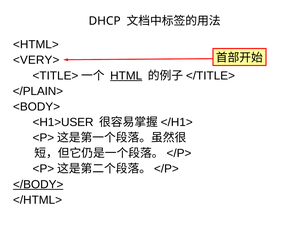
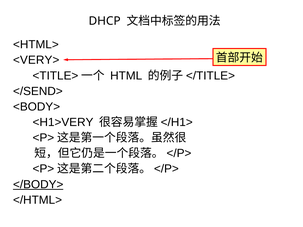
HTML underline: present -> none (126, 76)
</PLAIN>: </PLAIN> -> </SEND> (38, 91)
<H1>USER: <H1>USER -> <H1>VERY (63, 122)
